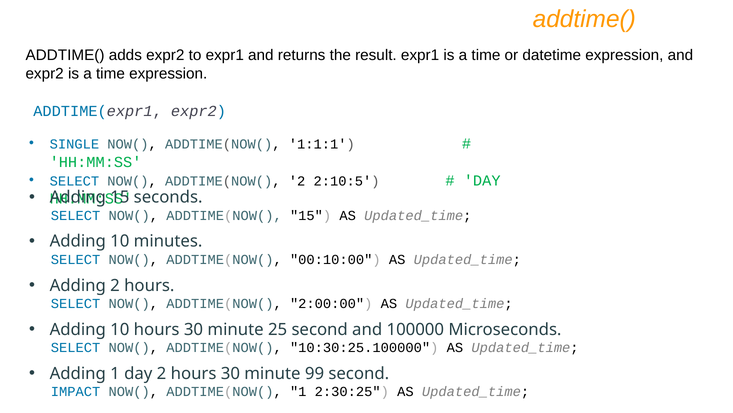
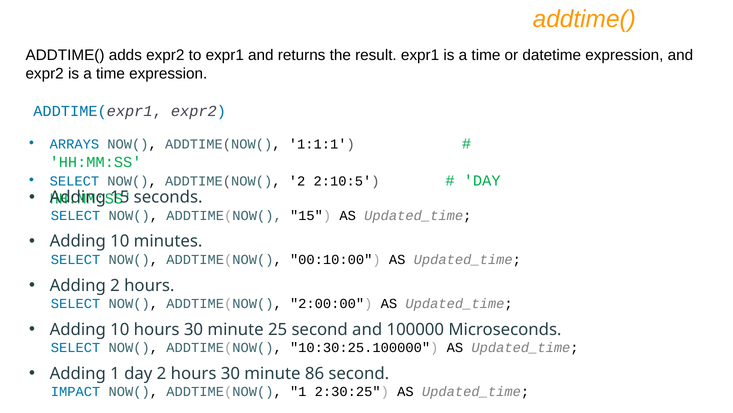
SINGLE: SINGLE -> ARRAYS (74, 144)
99: 99 -> 86 (315, 373)
